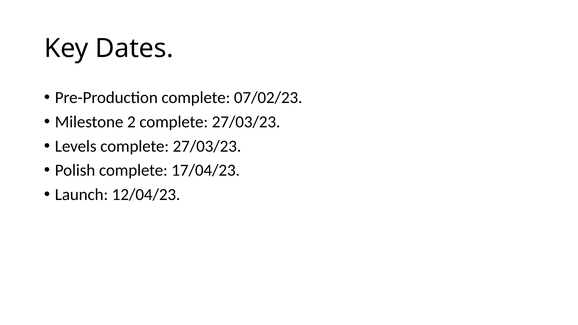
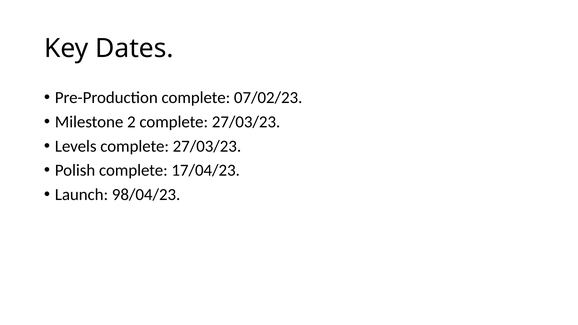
12/04/23: 12/04/23 -> 98/04/23 (146, 195)
